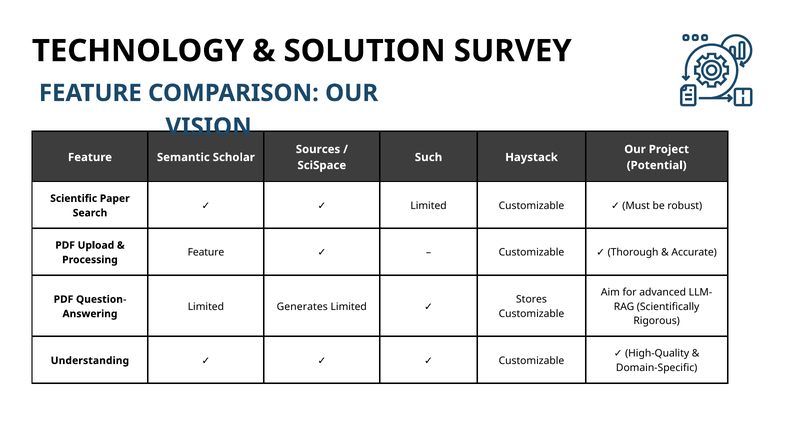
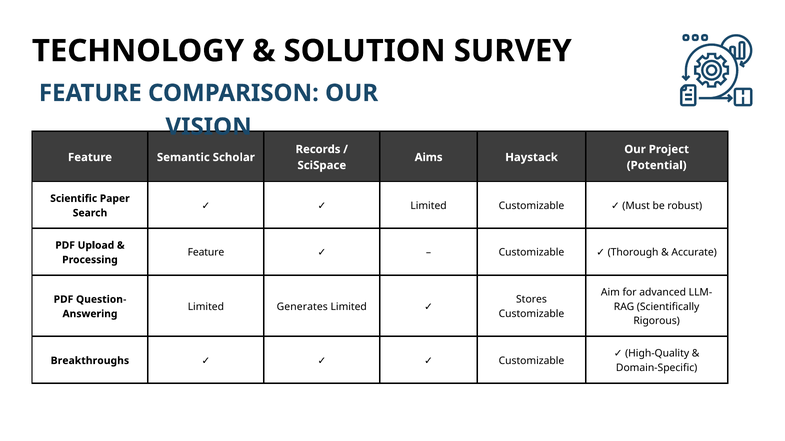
Sources: Sources -> Records (318, 149)
Such: Such -> Aims (429, 158)
Understanding: Understanding -> Breakthroughs (90, 361)
